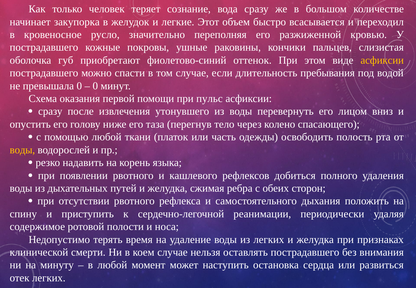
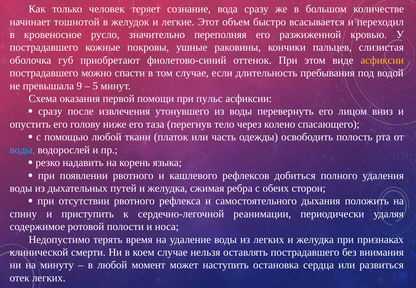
закупорка: закупорка -> тошнотой (77, 22)
превышала 0: 0 -> 9 (79, 86)
0: 0 -> 5 (95, 86)
воды colour: yellow -> light blue (22, 150)
